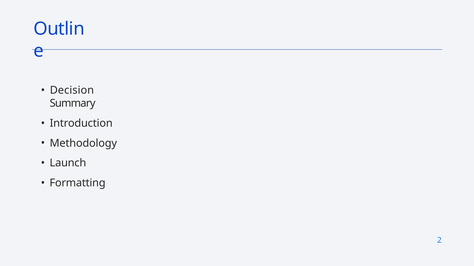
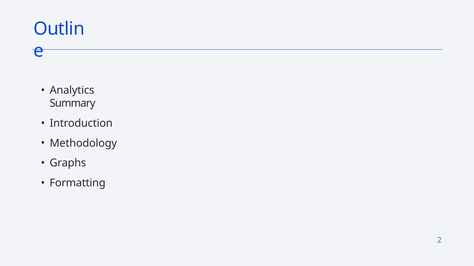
Decision: Decision -> Analytics (72, 91)
Launch: Launch -> Graphs (68, 163)
